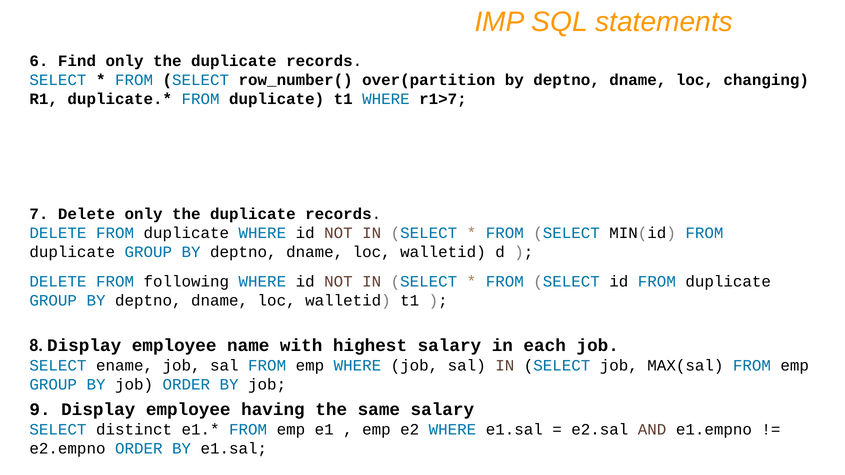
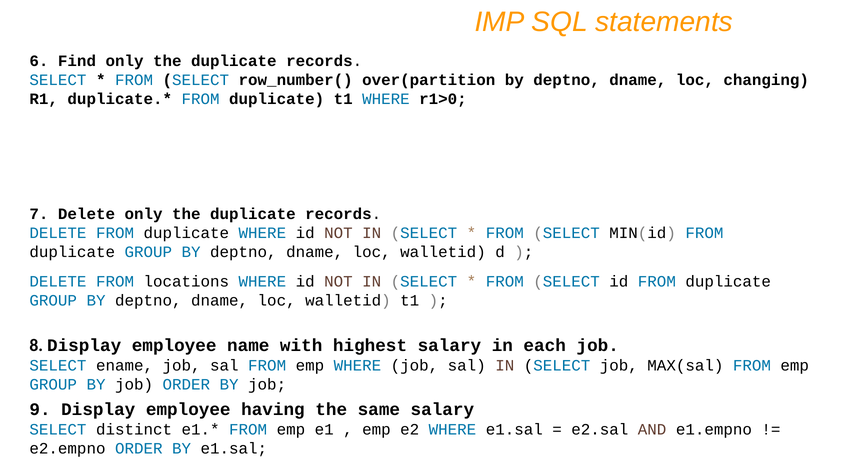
r1>7: r1>7 -> r1>0 (443, 99)
following: following -> locations (186, 282)
